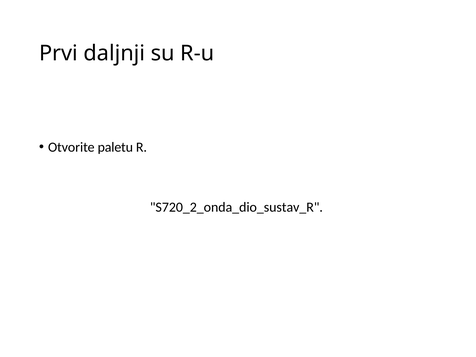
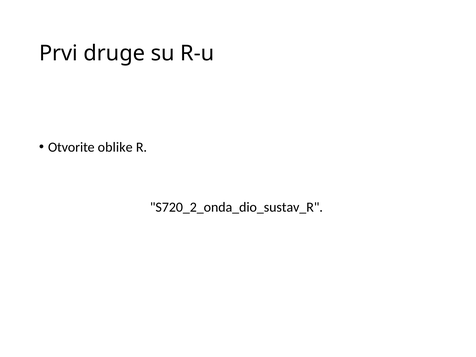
daljnji: daljnji -> druge (114, 53)
paletu: paletu -> oblike (115, 147)
